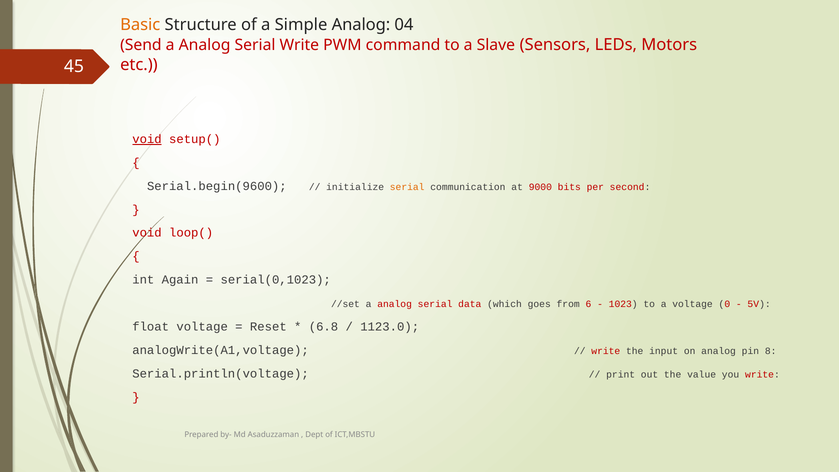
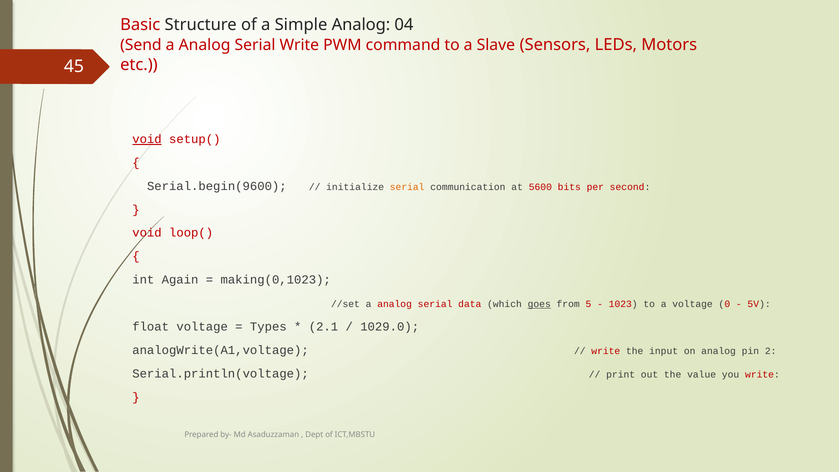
Basic colour: orange -> red (140, 25)
9000: 9000 -> 5600 (540, 187)
serial(0,1023: serial(0,1023 -> making(0,1023 (276, 280)
goes underline: none -> present (539, 304)
6: 6 -> 5 (588, 304)
Reset: Reset -> Types (268, 327)
6.8: 6.8 -> 2.1 (323, 327)
1123.0: 1123.0 -> 1029.0 (390, 327)
8: 8 -> 2 (771, 351)
